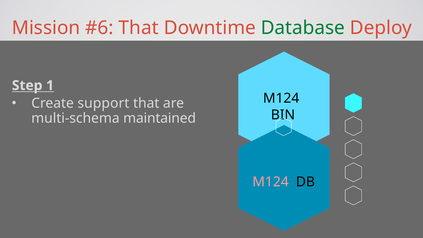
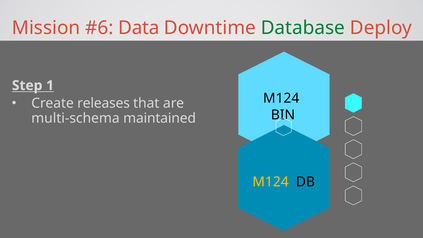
That: That -> Data (139, 28)
support: support -> releases (104, 103)
M124 colour: pink -> yellow (271, 182)
